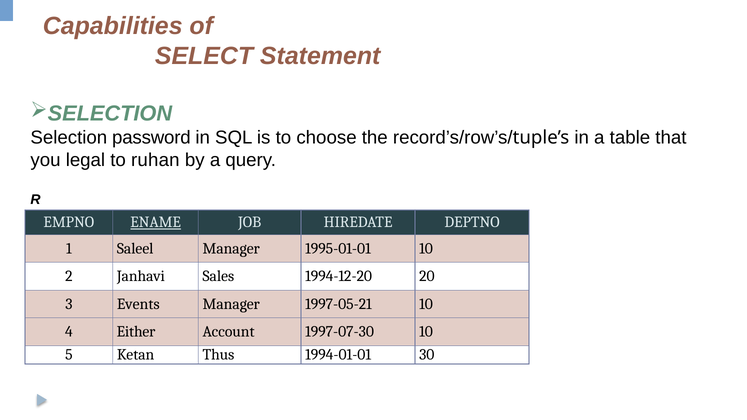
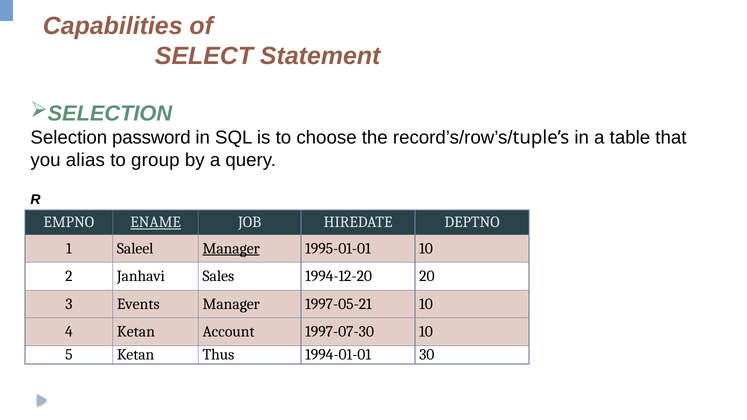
legal: legal -> alias (85, 160)
ruhan: ruhan -> group (155, 160)
Manager underline: none -> present (231, 249)
4 Either: Either -> Ketan (136, 332)
